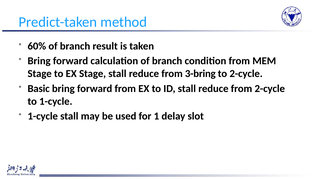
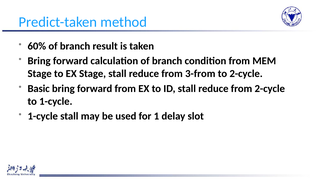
3-bring: 3-bring -> 3-from (200, 74)
